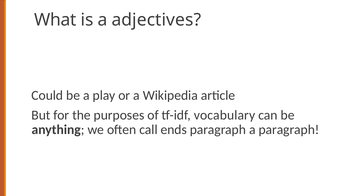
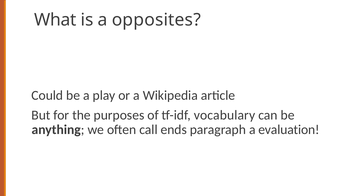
adjectives: adjectives -> opposites (156, 20)
a paragraph: paragraph -> evaluation (289, 130)
